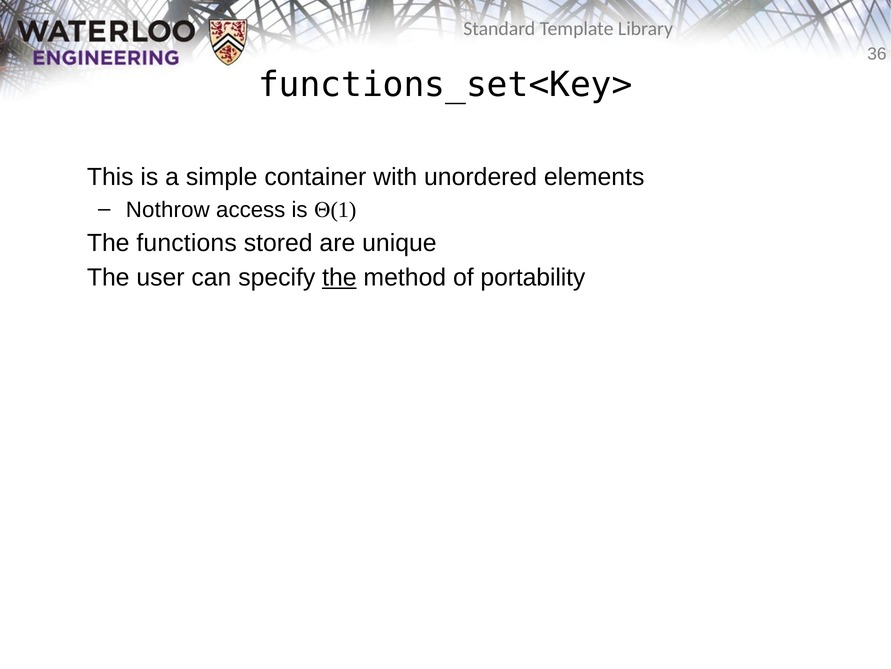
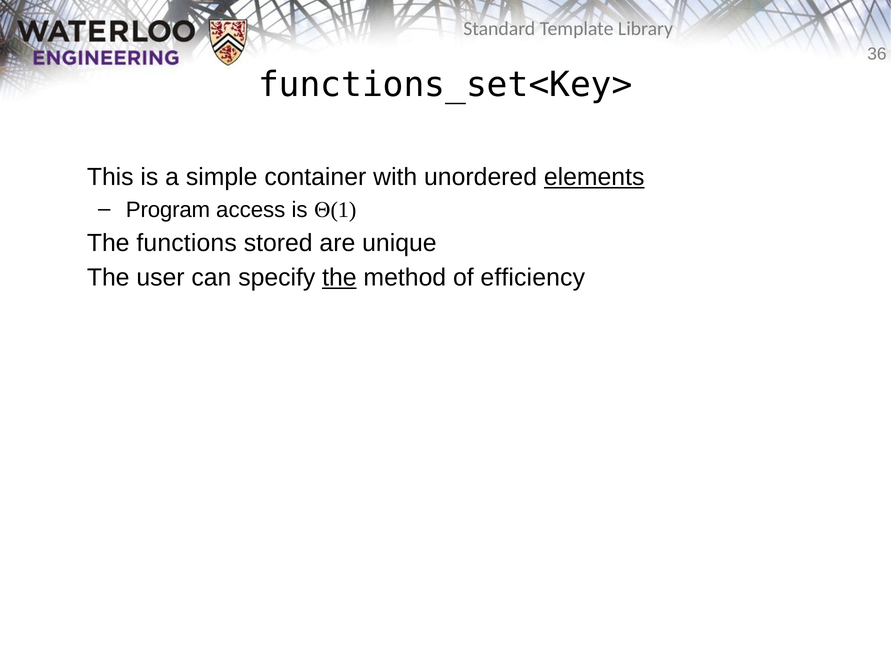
elements underline: none -> present (594, 177)
Nothrow: Nothrow -> Program (168, 209)
portability: portability -> efficiency (533, 277)
